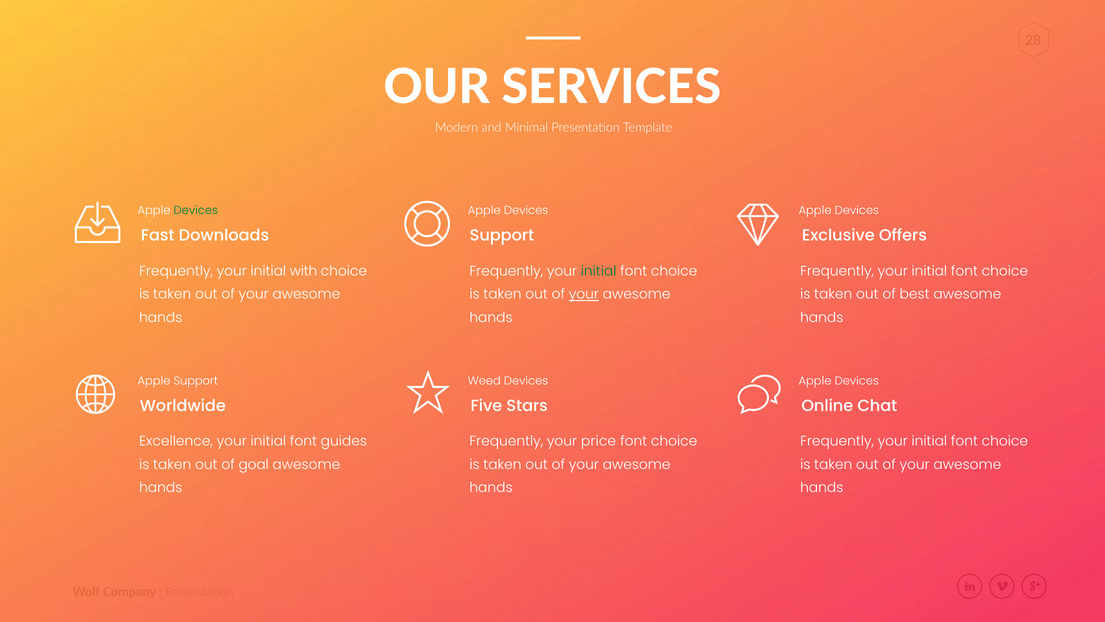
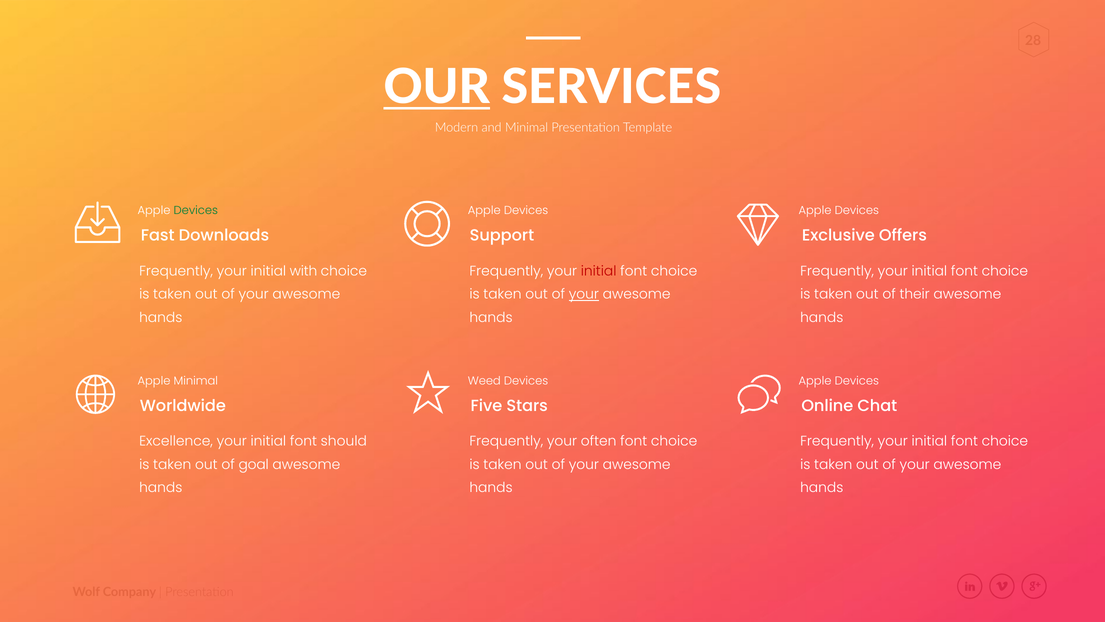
OUR underline: none -> present (437, 87)
initial colour: green -> red (599, 271)
best: best -> their (915, 294)
Apple Support: Support -> Minimal (196, 381)
guides: guides -> should (344, 441)
price: price -> often (599, 441)
